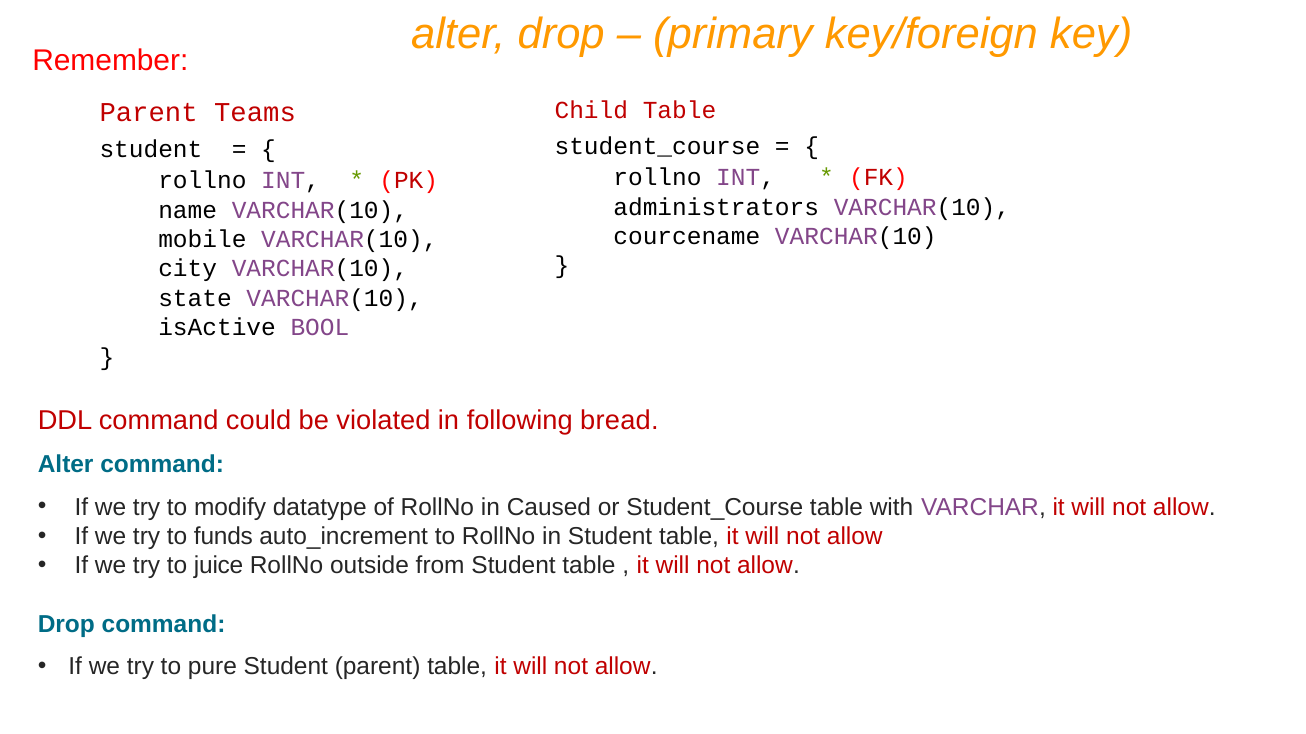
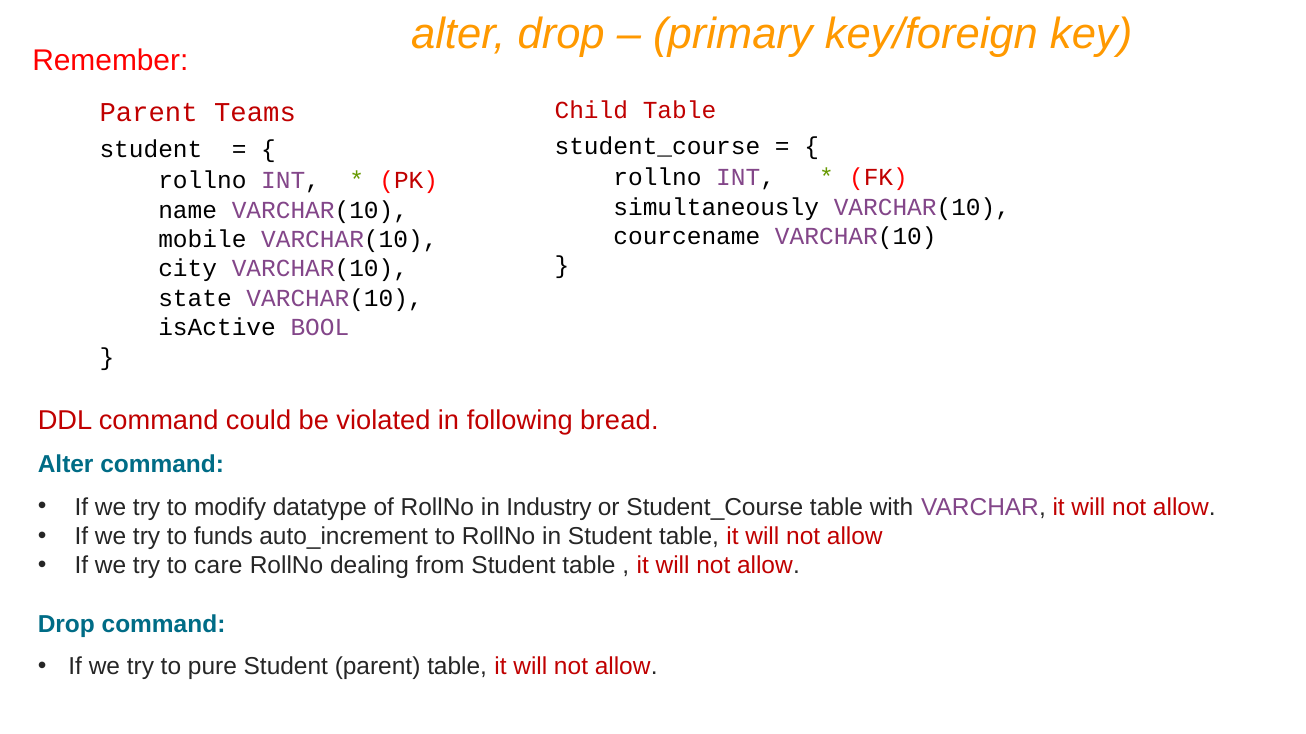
administrators: administrators -> simultaneously (716, 207)
Caused: Caused -> Industry (549, 508)
juice: juice -> care (218, 566)
outside: outside -> dealing (369, 566)
